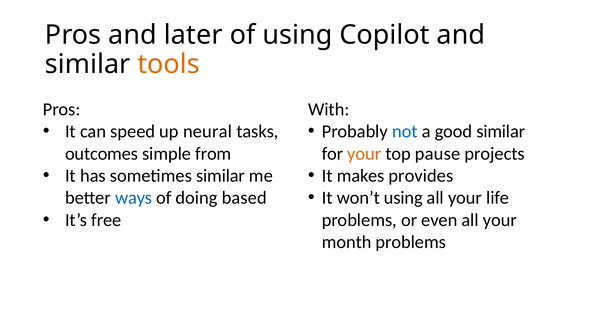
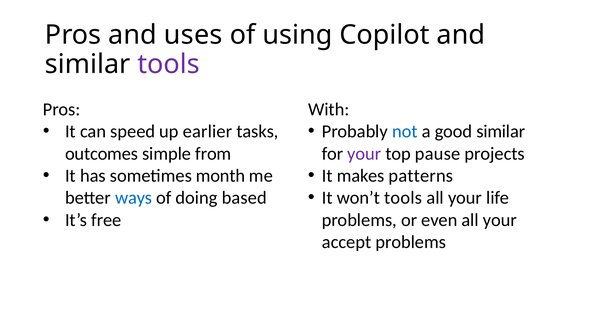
later: later -> uses (193, 35)
tools colour: orange -> purple (169, 64)
neural: neural -> earlier (208, 131)
your colour: orange -> purple (364, 154)
sometimes similar: similar -> month (221, 176)
provides: provides -> patterns (421, 176)
won’t using: using -> tools (403, 198)
month: month -> accept (347, 242)
